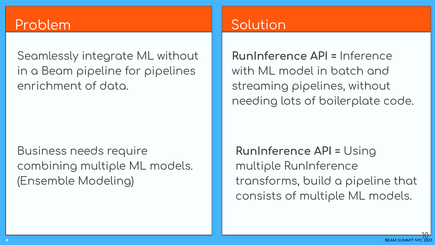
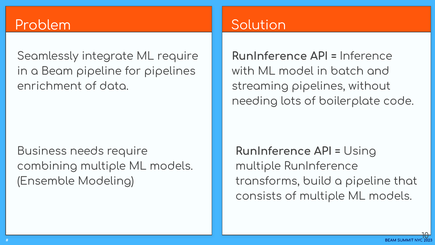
ML without: without -> require (178, 56)
